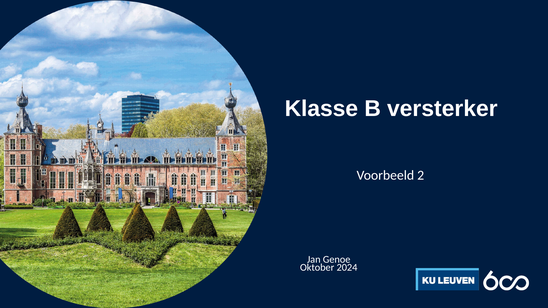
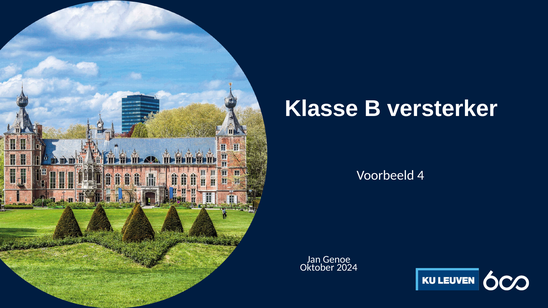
2: 2 -> 4 (421, 176)
